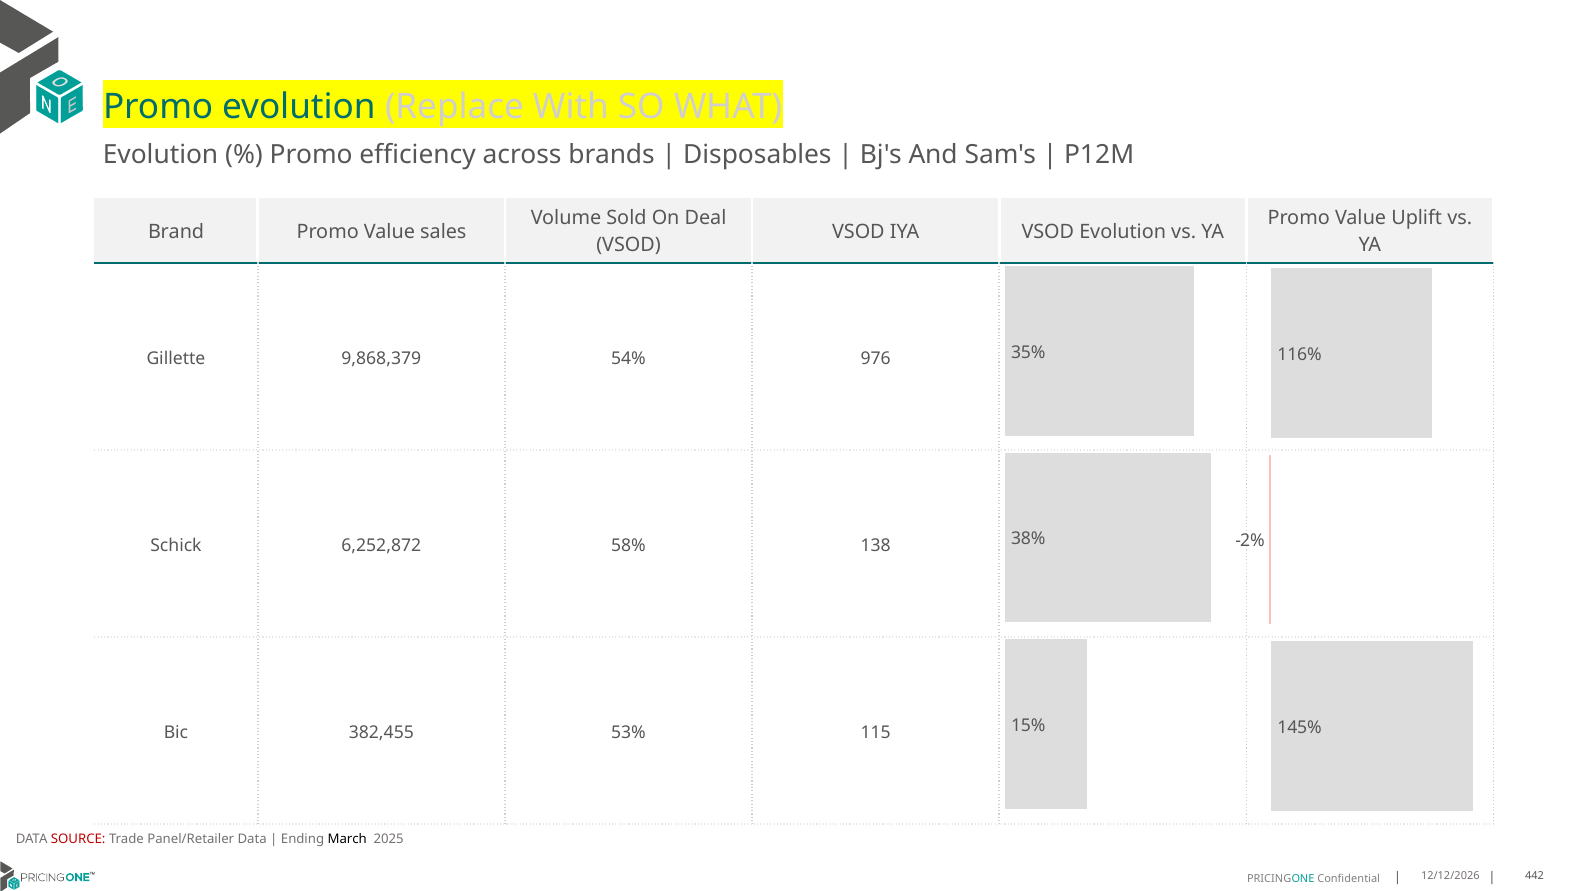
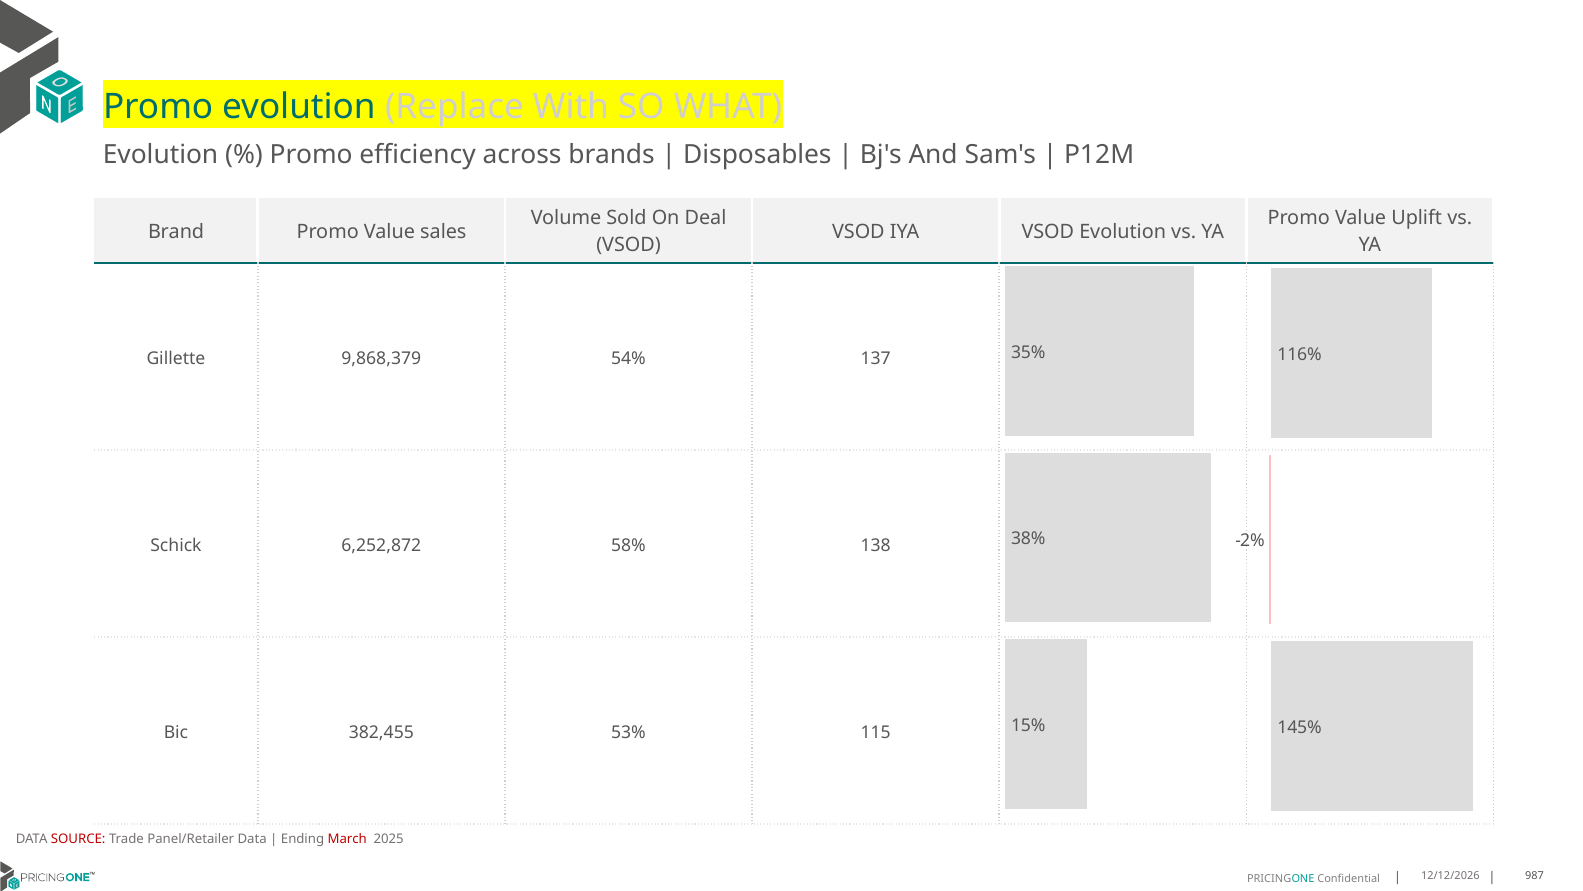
976: 976 -> 137 (876, 358)
March colour: black -> red (347, 839)
442: 442 -> 987 (1535, 876)
